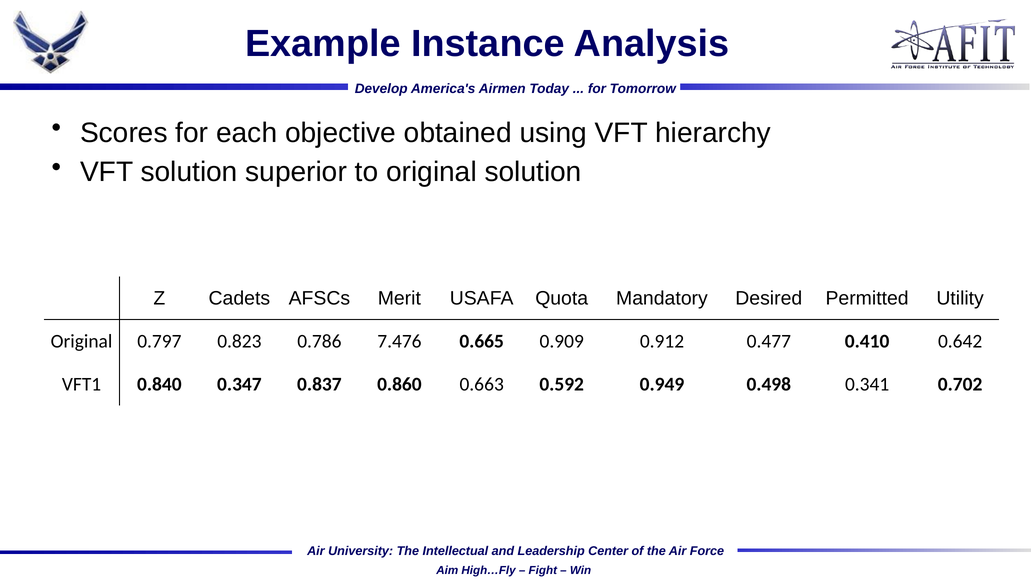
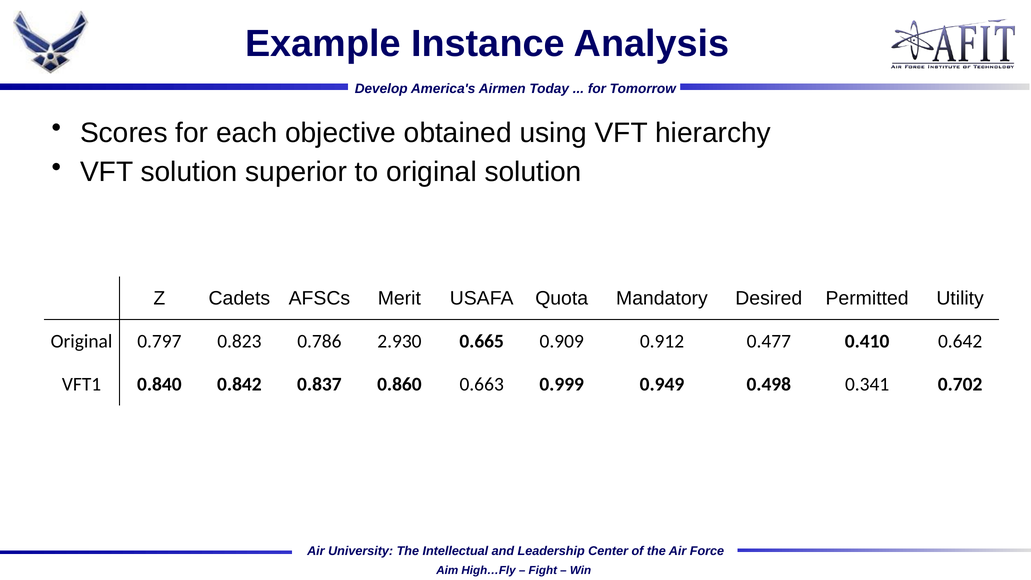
7.476: 7.476 -> 2.930 (399, 341)
0.347: 0.347 -> 0.842 (239, 384)
0.592: 0.592 -> 0.999 (562, 384)
